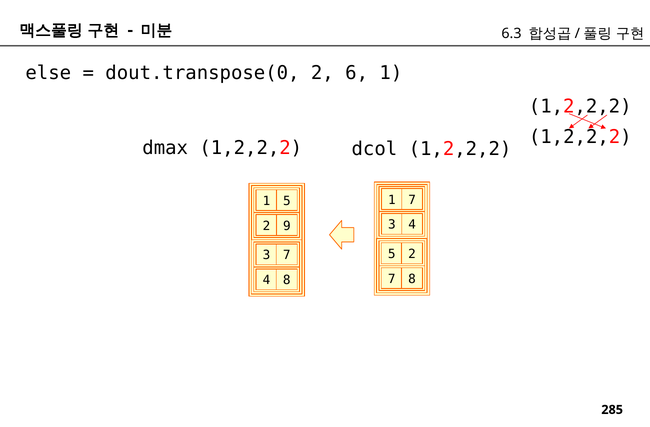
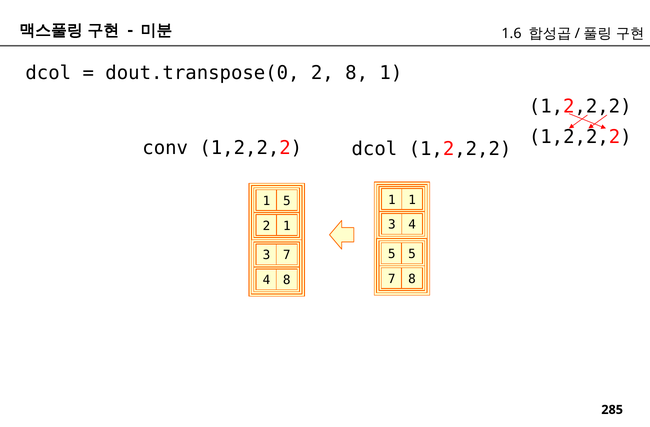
6.3: 6.3 -> 1.6 (511, 33)
else: else -> dcol (48, 73)
2 6: 6 -> 8 (357, 73)
dmax: dmax -> conv (165, 148)
1 7: 7 -> 1 (412, 200)
2 9: 9 -> 1 (287, 226)
2: 2 -> 5 (412, 254)
